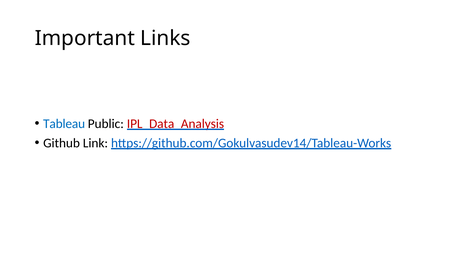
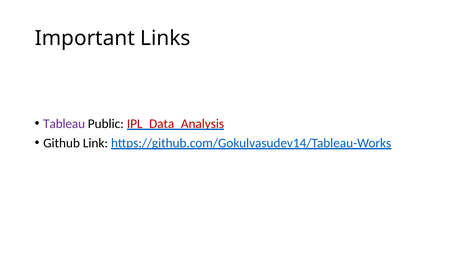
Tableau colour: blue -> purple (64, 124)
